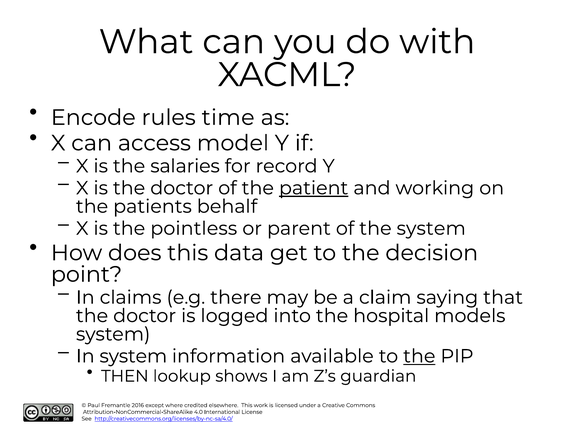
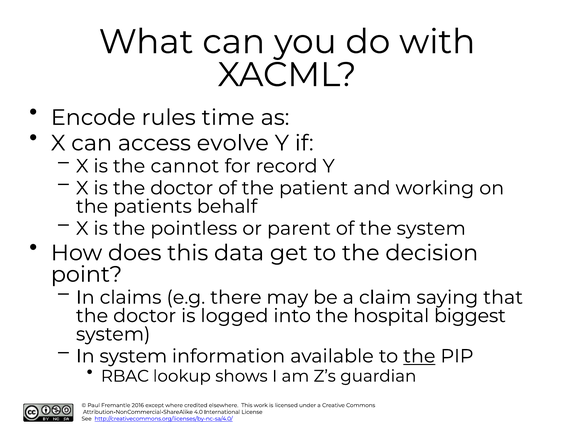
model: model -> evolve (233, 143)
salaries: salaries -> cannot (185, 166)
patient underline: present -> none (314, 188)
models: models -> biggest (470, 315)
THEN: THEN -> RBAC (125, 376)
